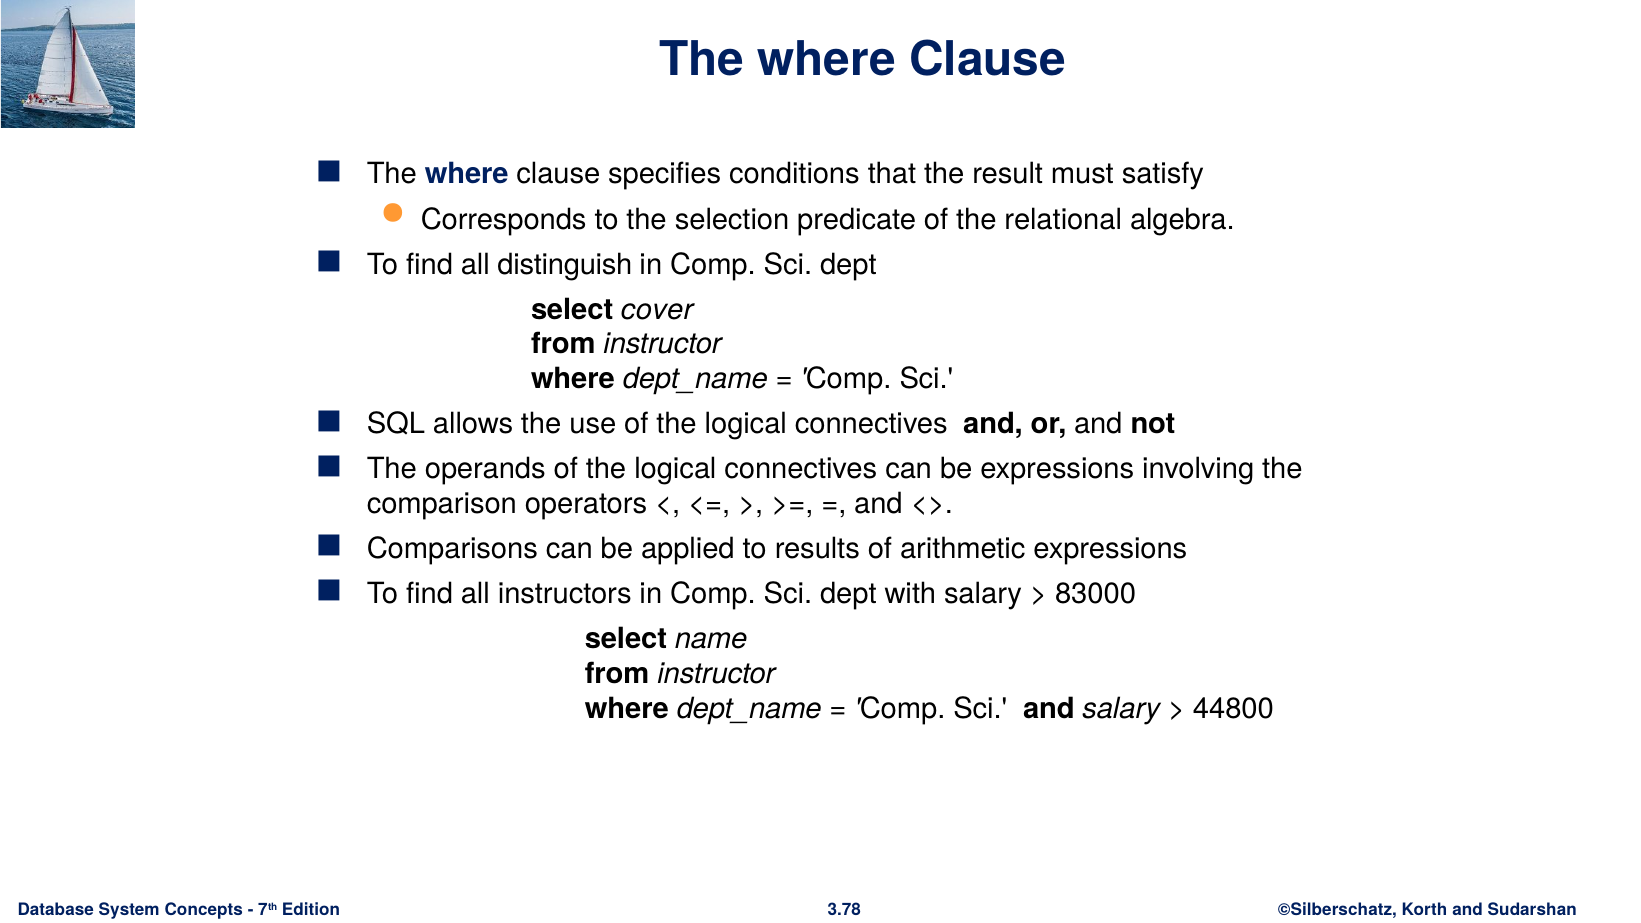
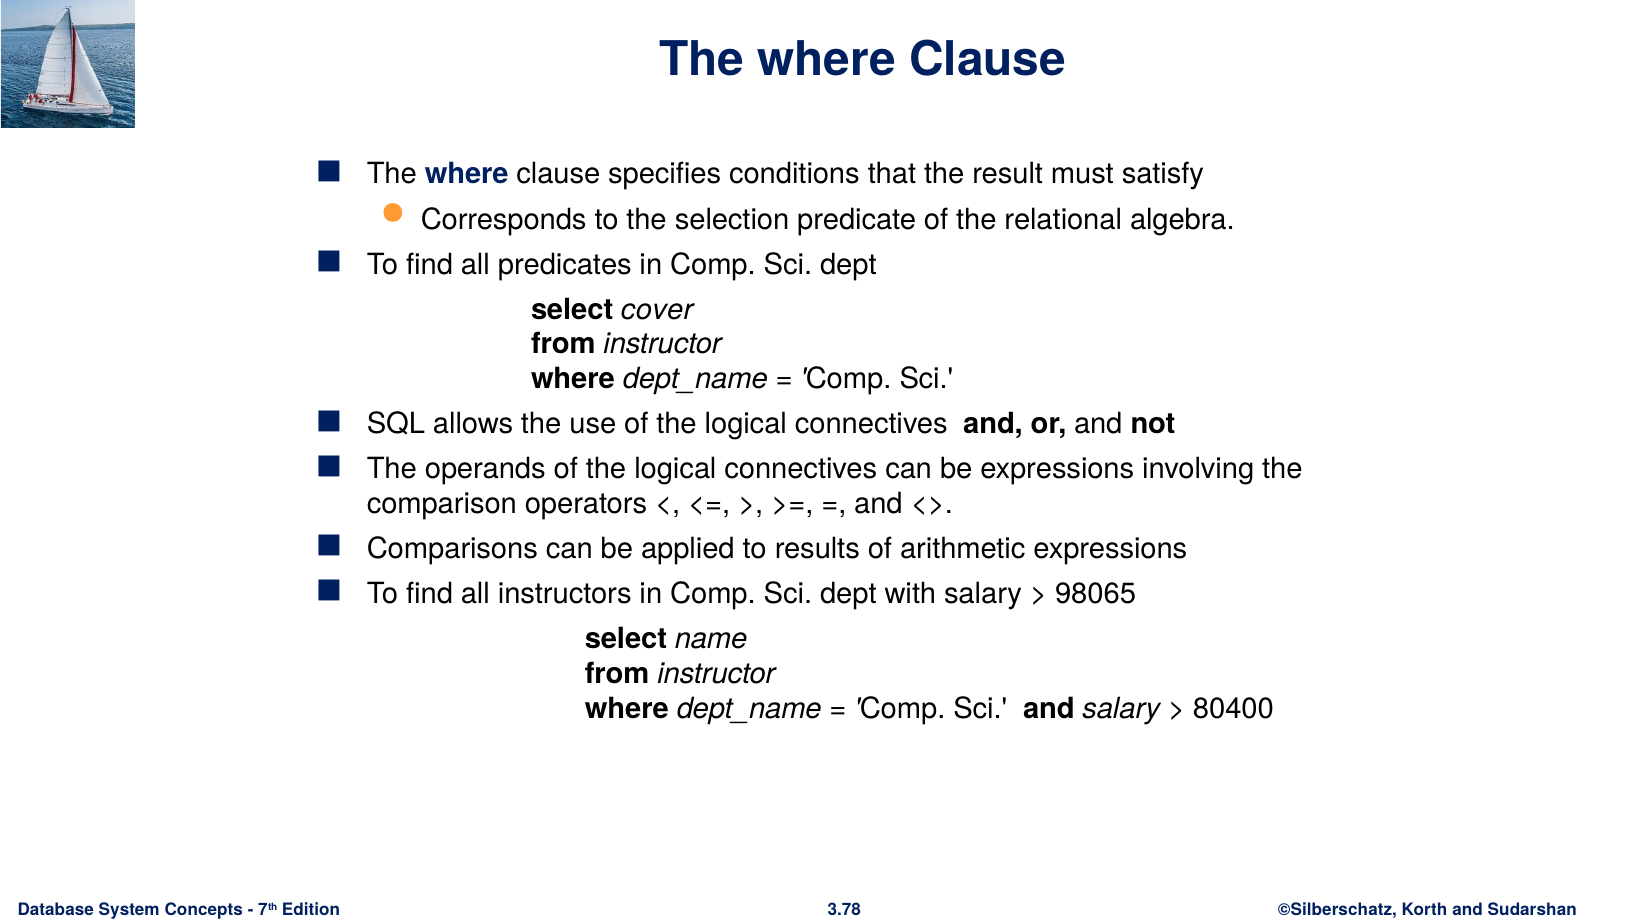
distinguish: distinguish -> predicates (565, 264)
83000: 83000 -> 98065 (1096, 594)
44800: 44800 -> 80400 (1233, 709)
